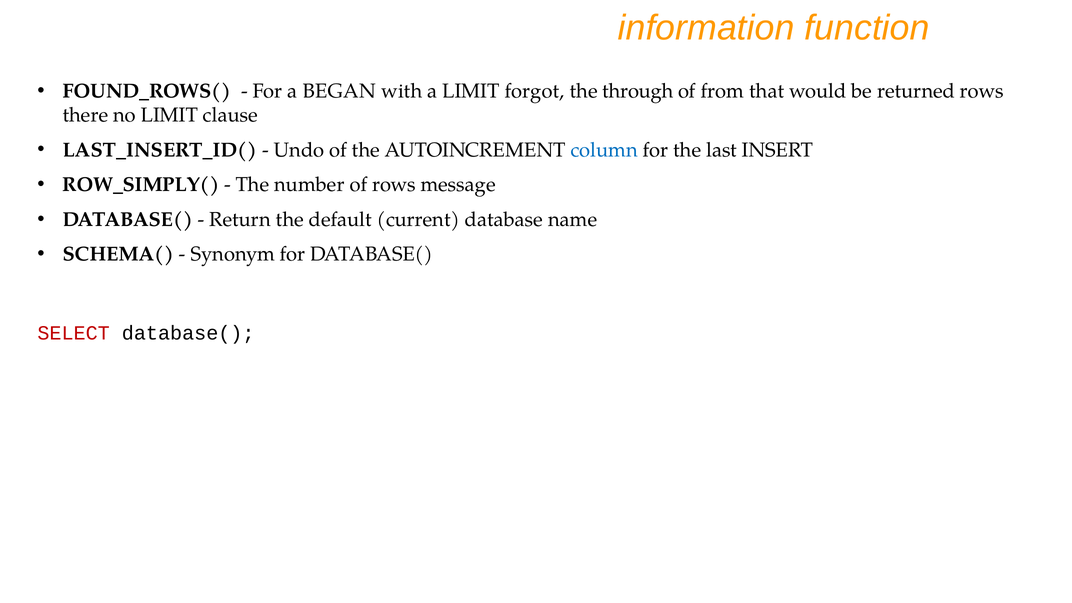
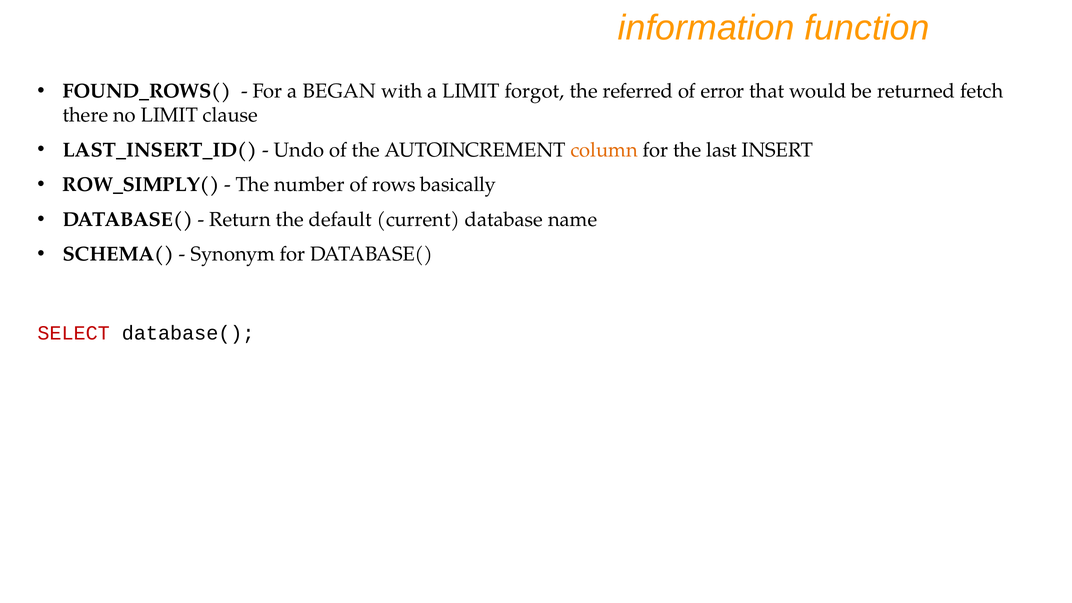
through: through -> referred (638, 91)
from: from -> error (722, 91)
returned rows: rows -> fetch (982, 91)
column colour: blue -> orange (604, 150)
message: message -> basically (458, 185)
